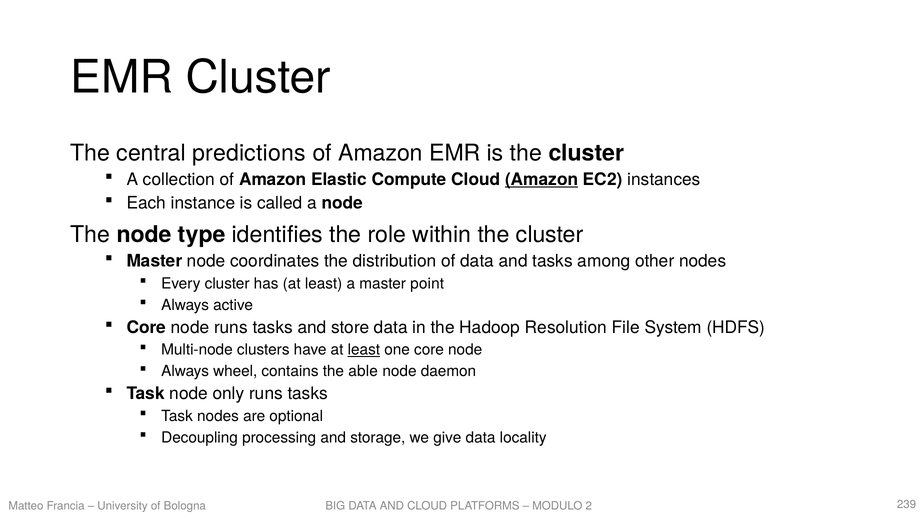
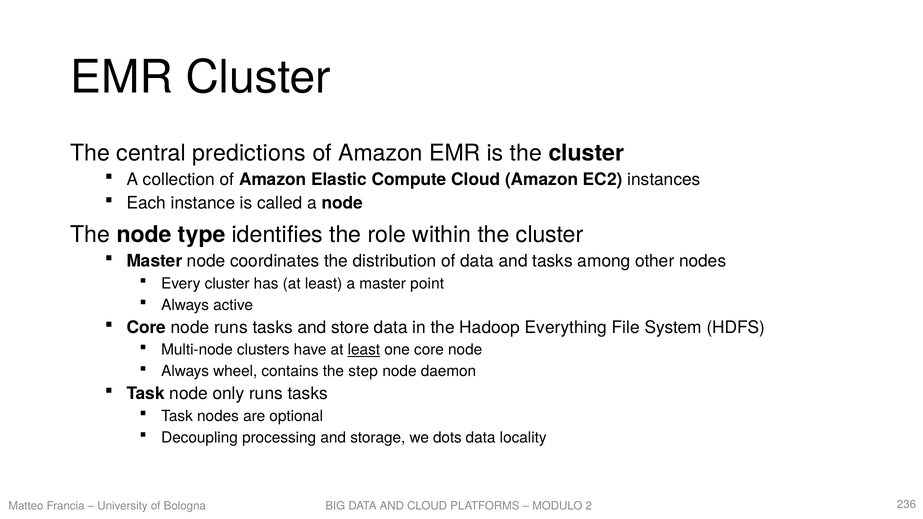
Amazon underline: present -> none (542, 180)
Resolution: Resolution -> Everything (566, 328)
able: able -> step (363, 371)
give: give -> dots (447, 438)
239: 239 -> 236 (907, 505)
